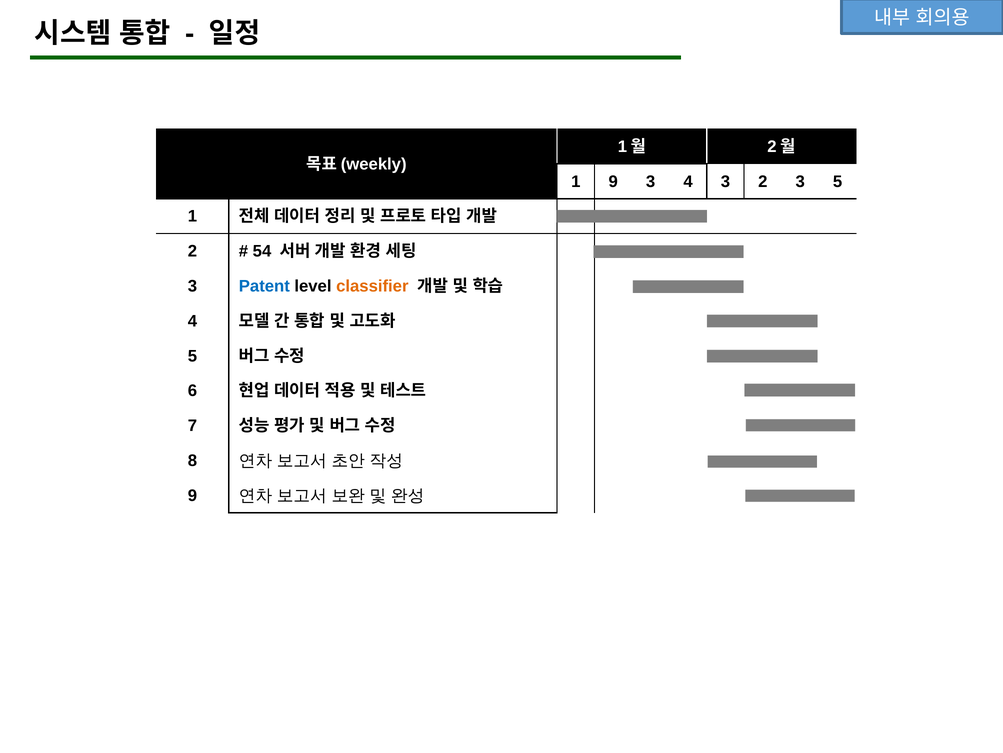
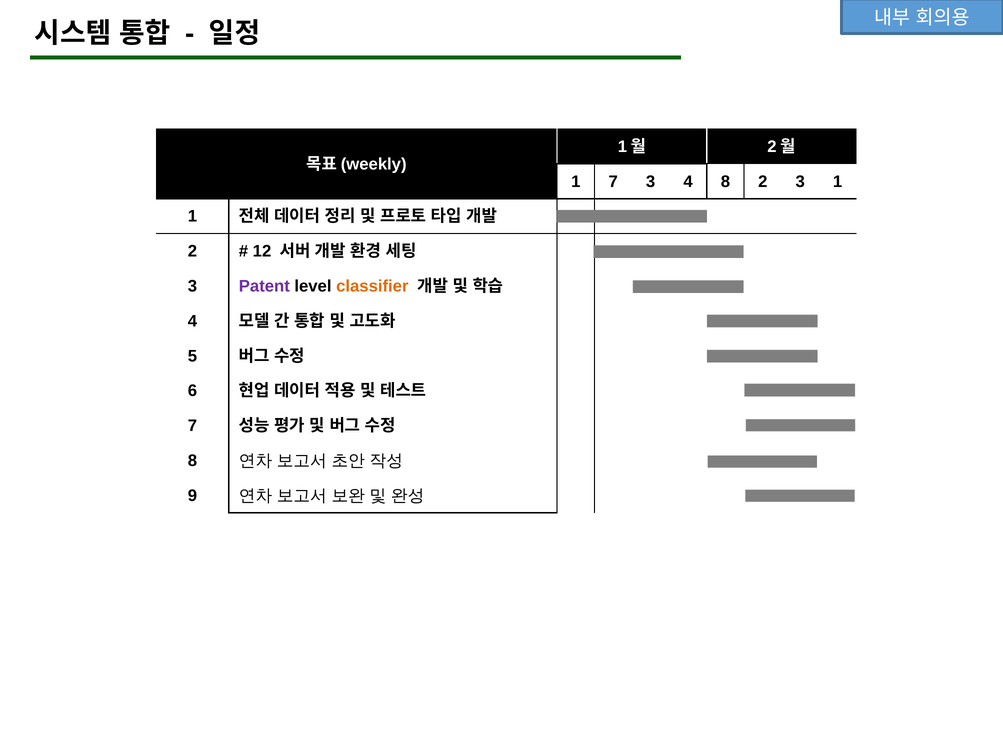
1 9: 9 -> 7 (613, 181)
4 3: 3 -> 8 (725, 181)
3 5: 5 -> 1 (838, 181)
54: 54 -> 12 (262, 251)
Patent colour: blue -> purple (264, 286)
